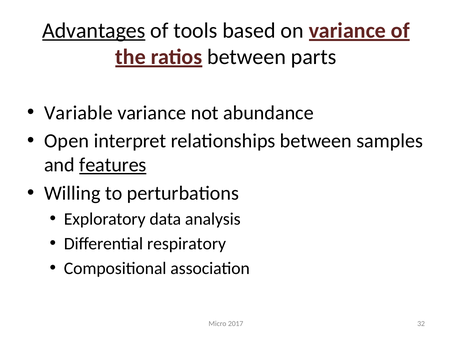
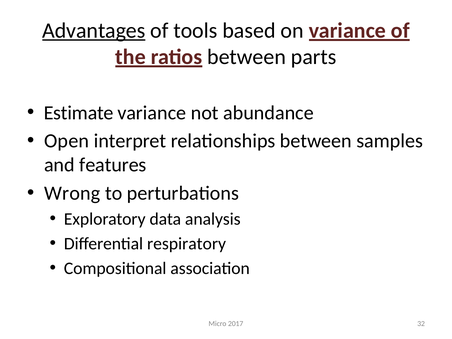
Variable: Variable -> Estimate (79, 113)
features underline: present -> none (113, 165)
Willing: Willing -> Wrong (72, 193)
